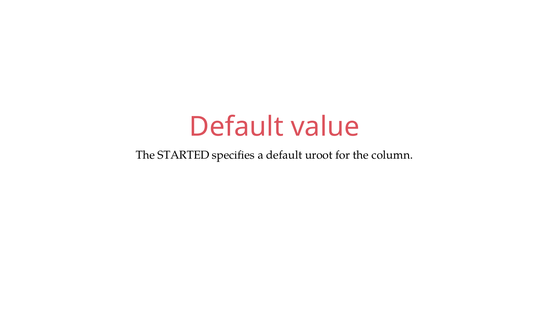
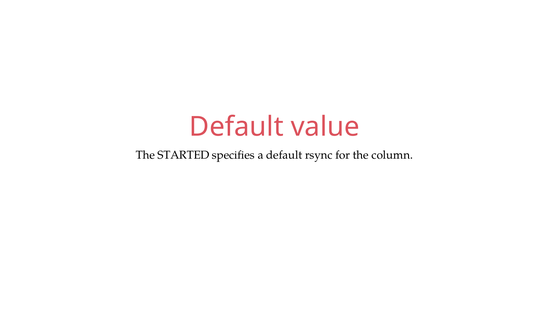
uroot: uroot -> rsync (319, 155)
